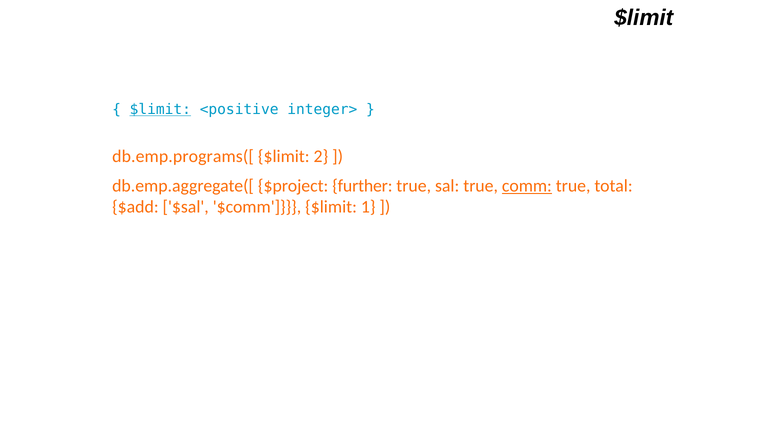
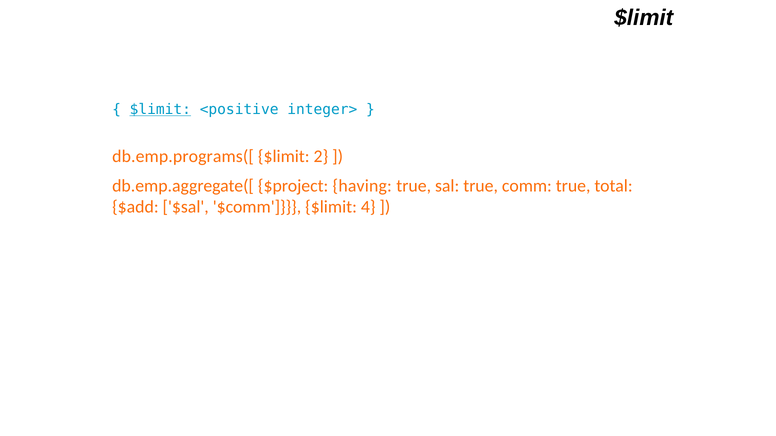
further: further -> having (362, 186)
comm underline: present -> none (527, 186)
1: 1 -> 4 (368, 207)
